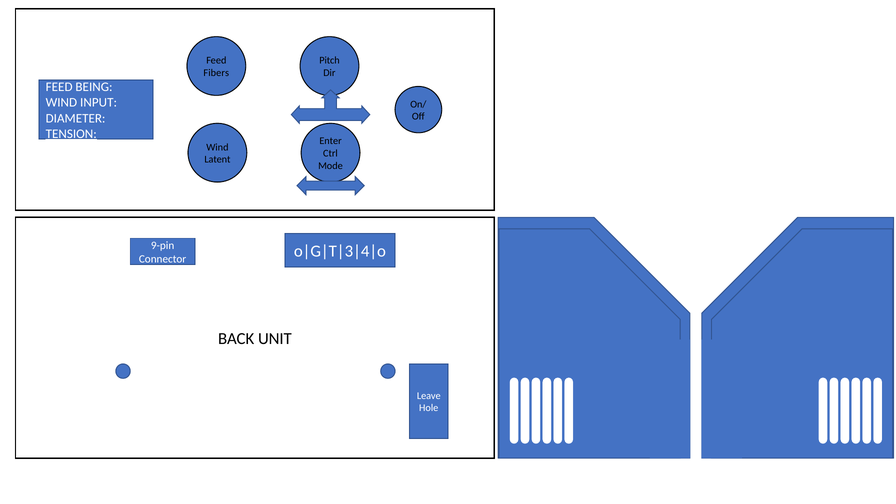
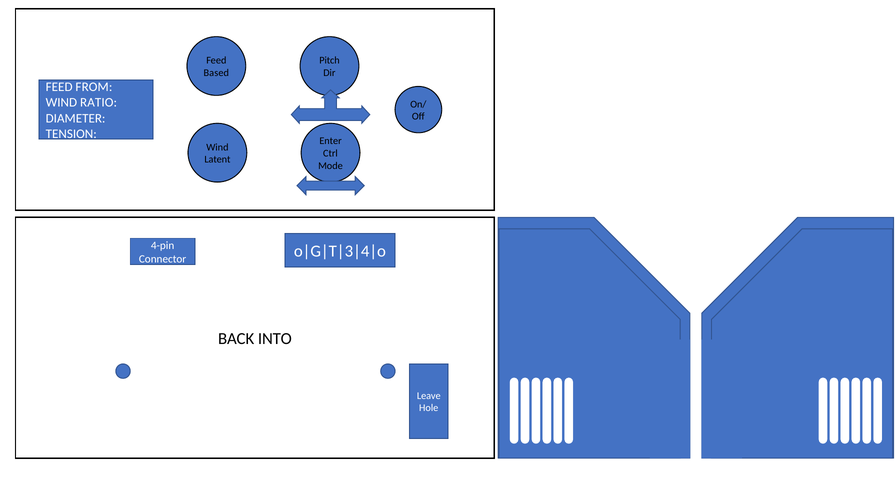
Fibers: Fibers -> Based (216, 73)
BEING: BEING -> FROM (94, 87)
INPUT: INPUT -> RATIO (99, 103)
TENSION underline: present -> none (71, 134)
9-pin: 9-pin -> 4-pin (163, 245)
UNIT: UNIT -> INTO (275, 339)
